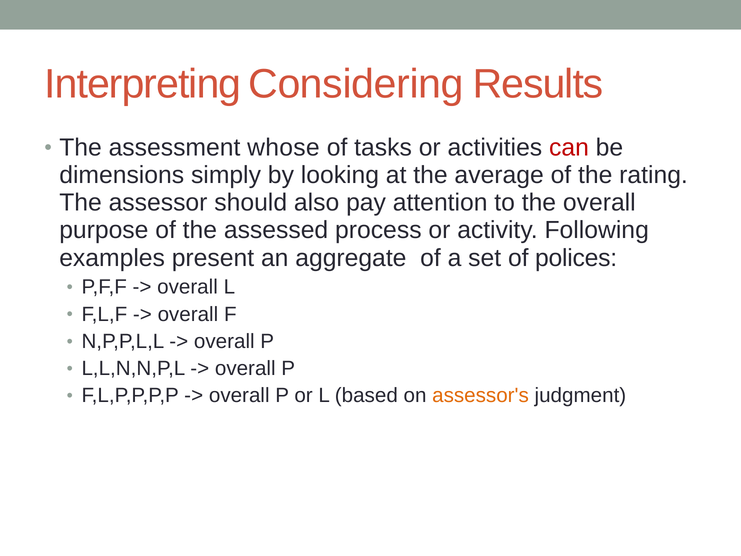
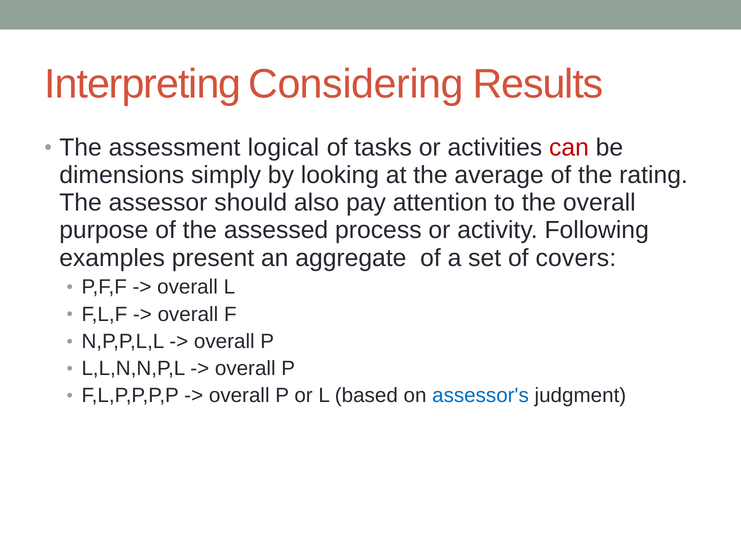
whose: whose -> logical (283, 148)
polices: polices -> covers (576, 258)
assessor's colour: orange -> blue (480, 395)
